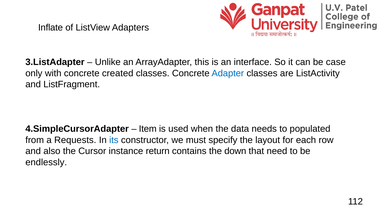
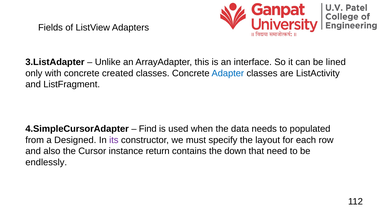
Inflate: Inflate -> Fields (50, 27)
case: case -> lined (336, 62)
Item: Item -> Find (148, 129)
Requests: Requests -> Designed (75, 140)
its colour: blue -> purple (114, 140)
